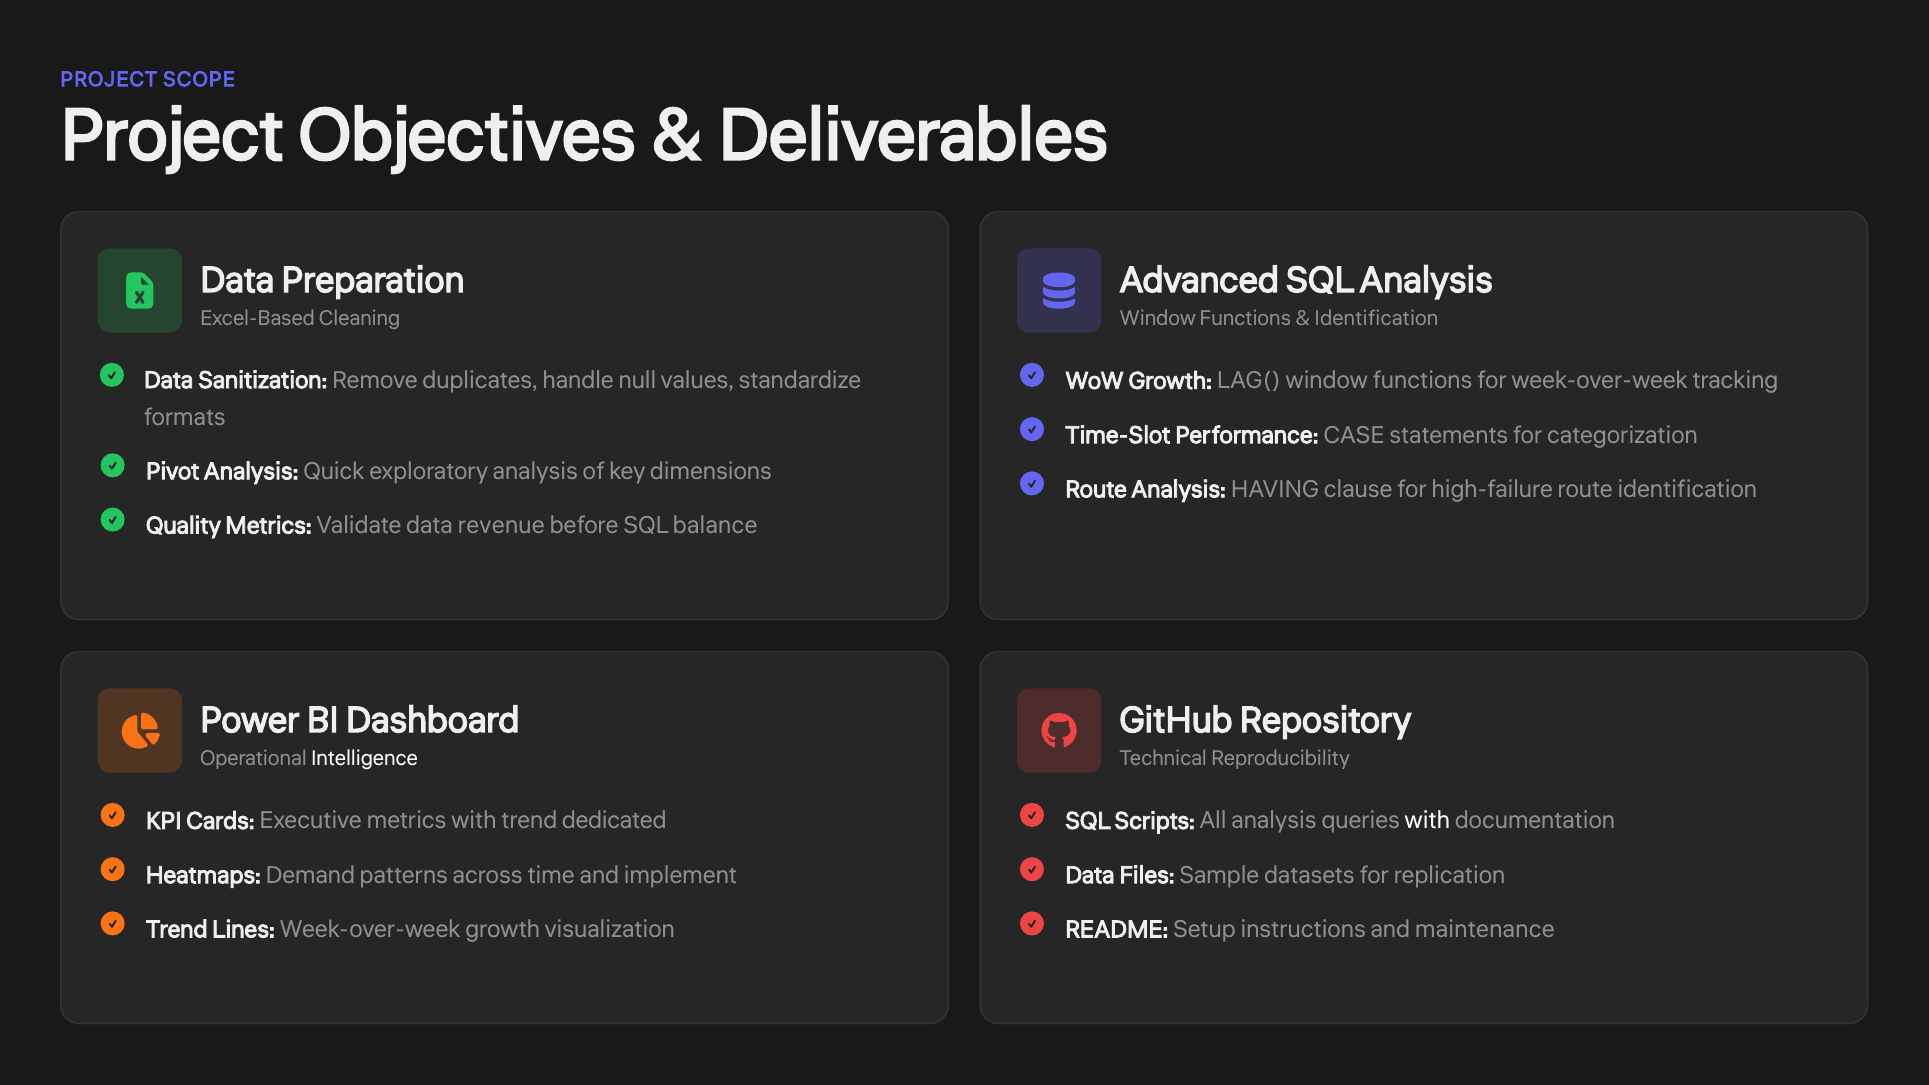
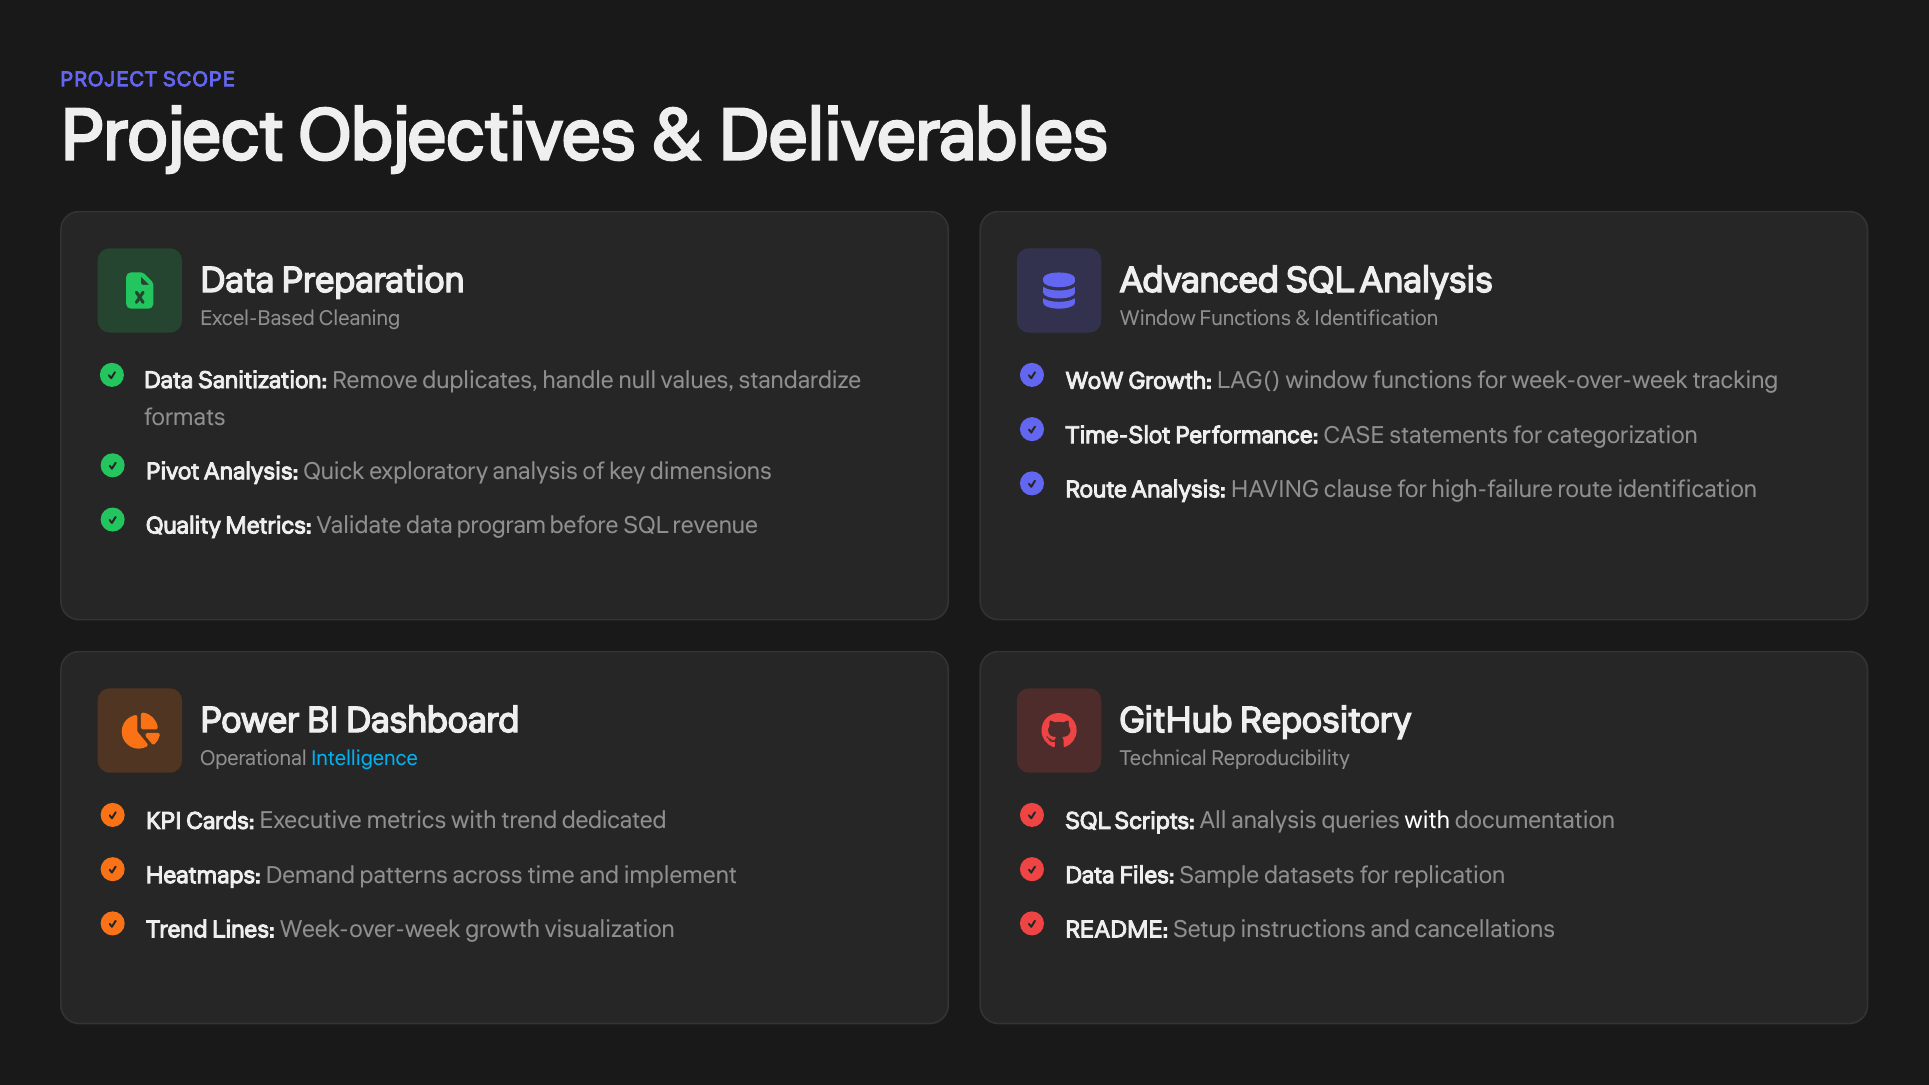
revenue: revenue -> program (502, 526)
balance: balance -> revenue (715, 526)
Intelligence colour: white -> light blue (364, 759)
maintenance: maintenance -> cancellations (1485, 929)
